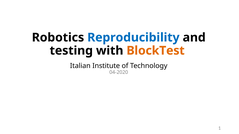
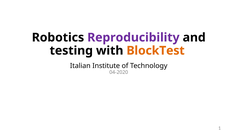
Reproducibility colour: blue -> purple (133, 38)
